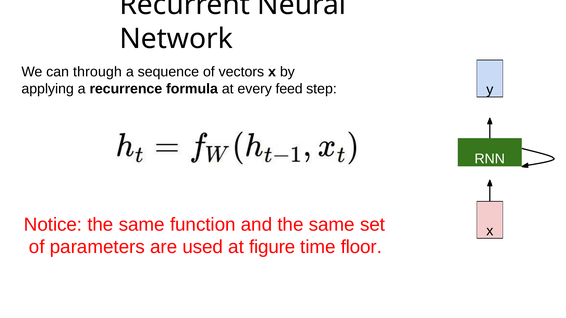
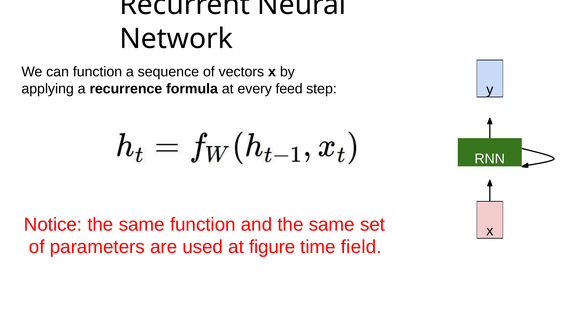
can through: through -> function (98, 72)
floor: floor -> field (361, 247)
